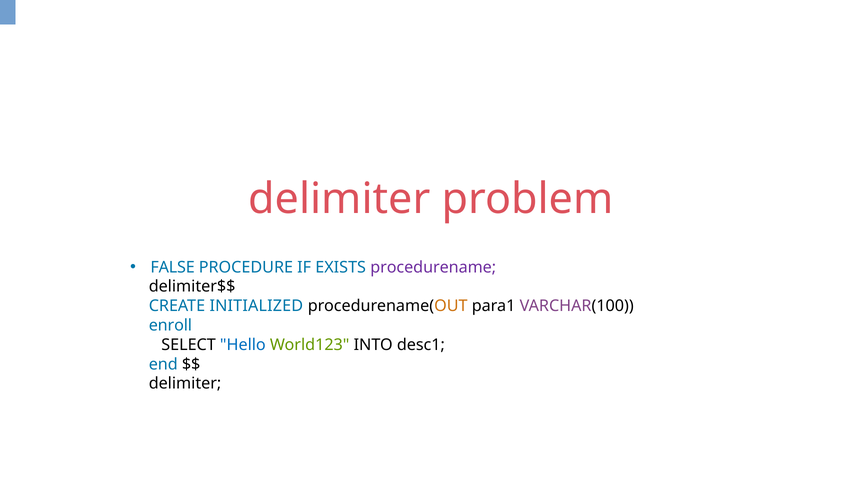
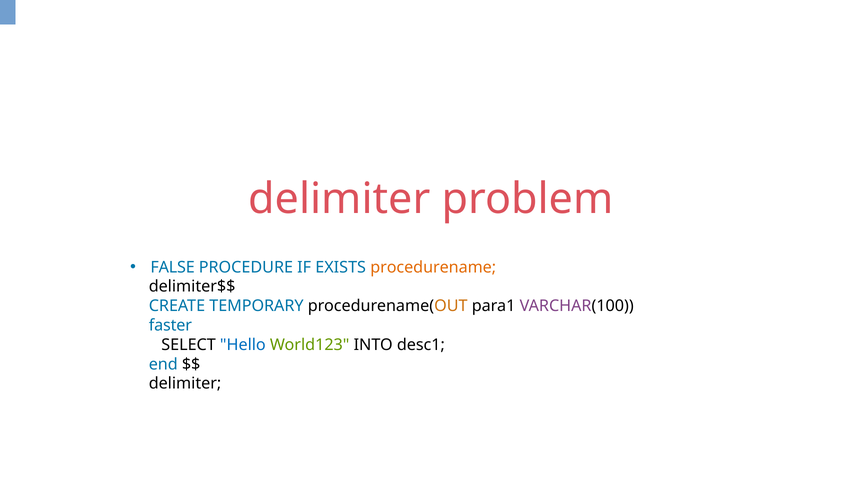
procedurename colour: purple -> orange (433, 267)
INITIALIZED: INITIALIZED -> TEMPORARY (256, 306)
enroll: enroll -> faster (170, 325)
